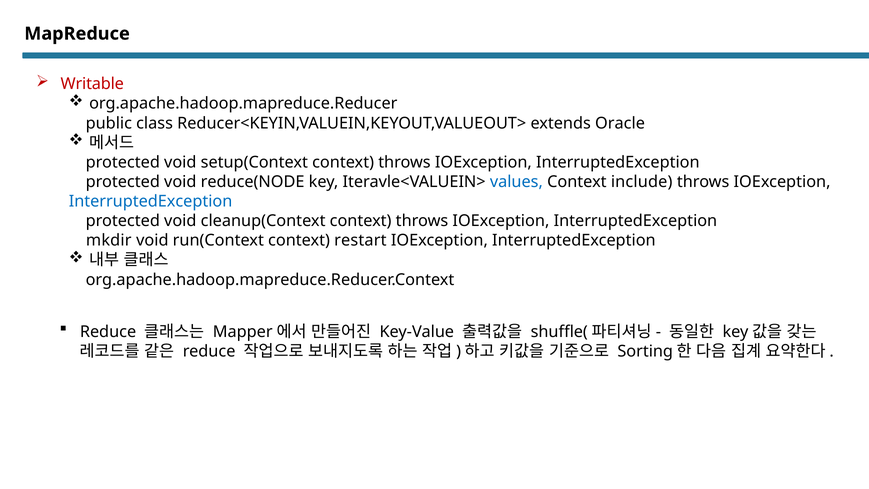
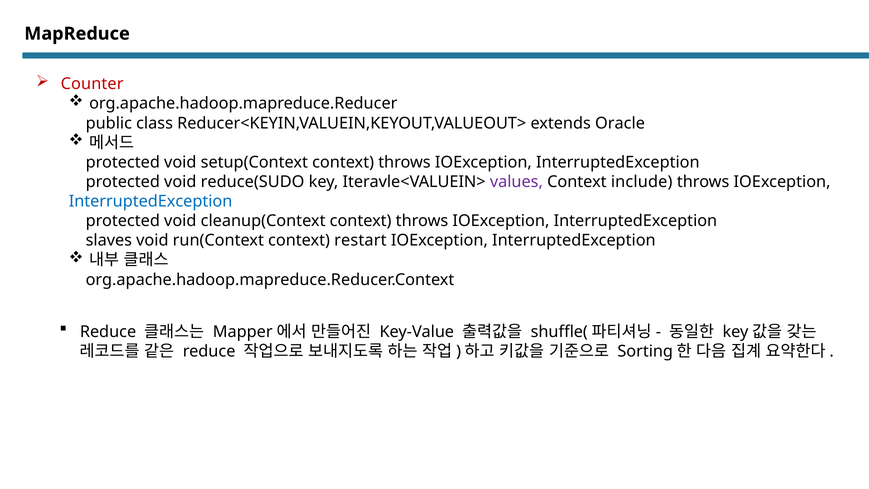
Writable: Writable -> Counter (92, 84)
reduce(NODE: reduce(NODE -> reduce(SUDO (253, 182)
values colour: blue -> purple (516, 182)
mkdir: mkdir -> slaves (109, 240)
